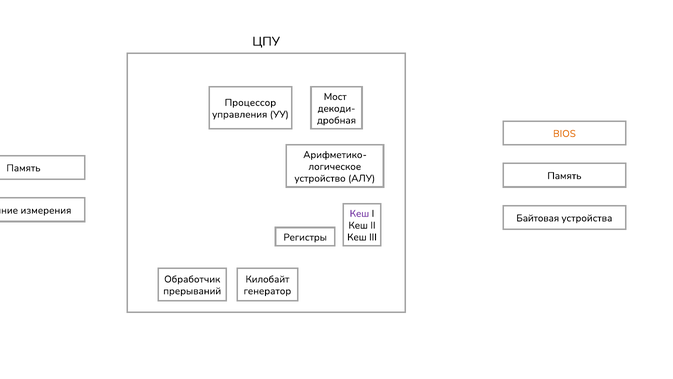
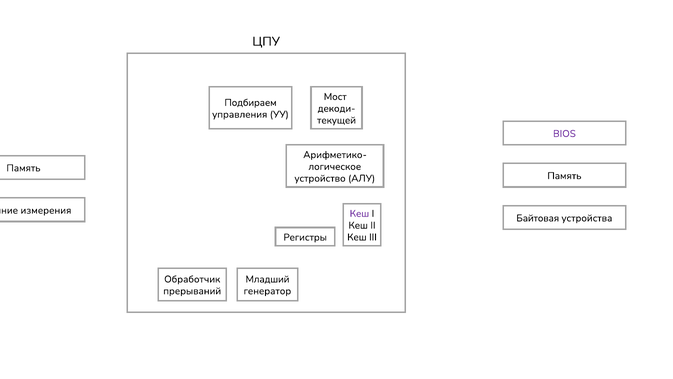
Процессор: Процессор -> Подбираем (251, 102)
дробная: дробная -> текущей (336, 120)
BIOS colour: orange -> purple (564, 134)
Килобайт: Килобайт -> Младший (267, 279)
